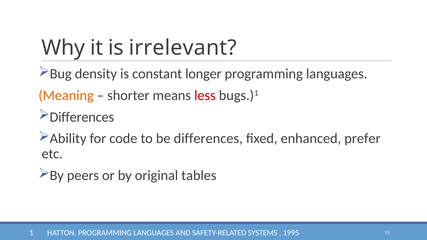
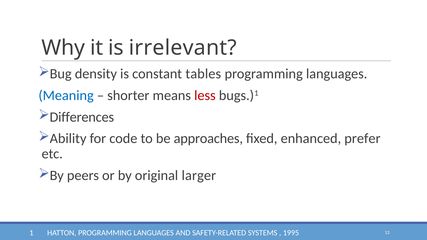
longer: longer -> tables (203, 74)
Meaning colour: orange -> blue (66, 95)
be differences: differences -> approaches (208, 139)
tables: tables -> larger (199, 176)
